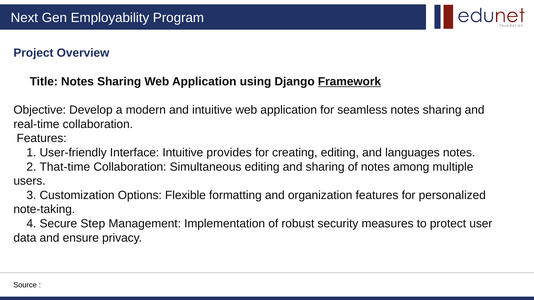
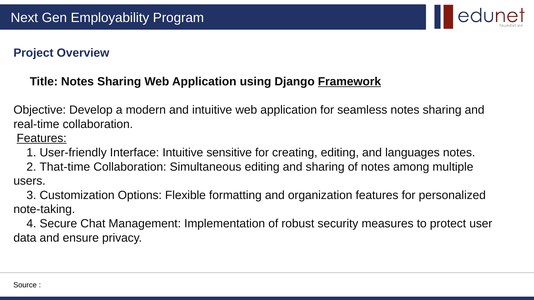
Features underline: none -> present (42, 139)
provides: provides -> sensitive (229, 153)
Step: Step -> Chat (93, 224)
